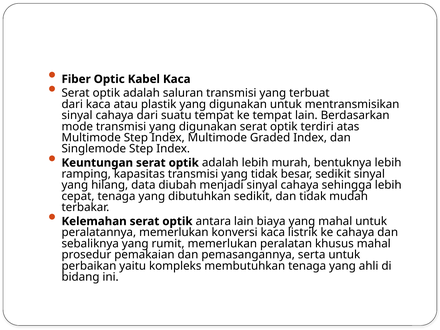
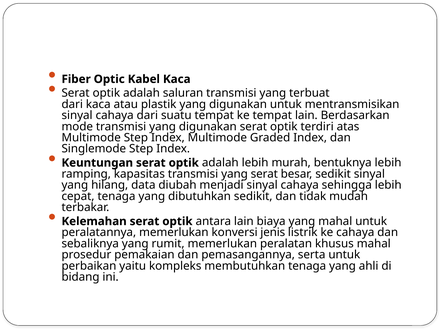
yang tidak: tidak -> serat (264, 174)
konversi kaca: kaca -> jenis (273, 232)
